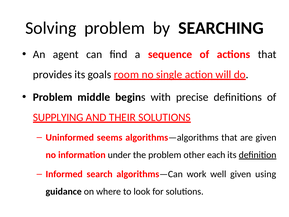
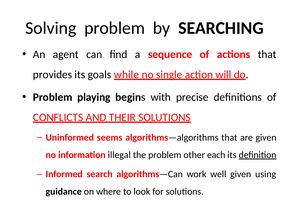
room: room -> while (126, 75)
middle: middle -> playing (94, 97)
SUPPLYING: SUPPLYING -> CONFLICTS (58, 117)
under: under -> illegal (119, 155)
